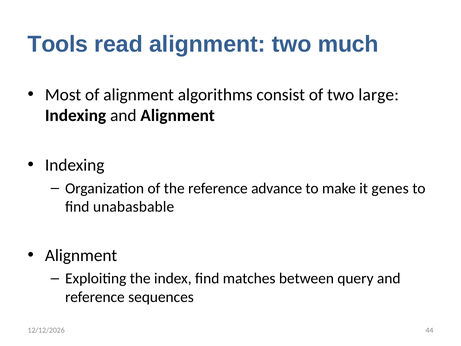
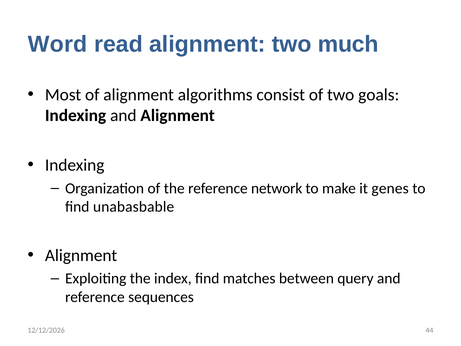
Tools: Tools -> Word (58, 44)
large: large -> goals (379, 95)
advance: advance -> network (277, 188)
